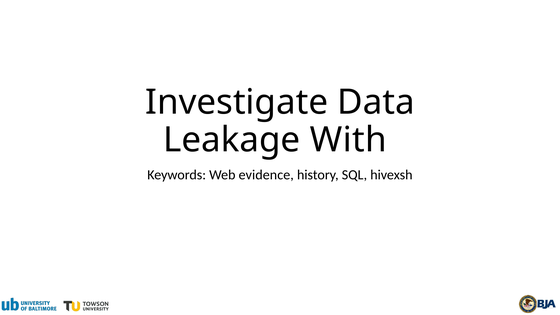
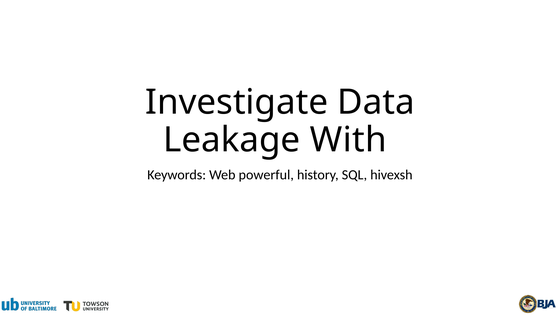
evidence: evidence -> powerful (266, 175)
